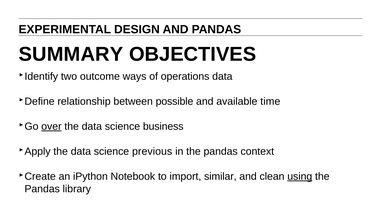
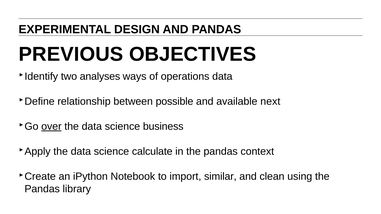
SUMMARY: SUMMARY -> PREVIOUS (71, 54)
outcome: outcome -> analyses (100, 76)
time: time -> next (270, 101)
previous: previous -> calculate (152, 151)
using underline: present -> none (300, 176)
